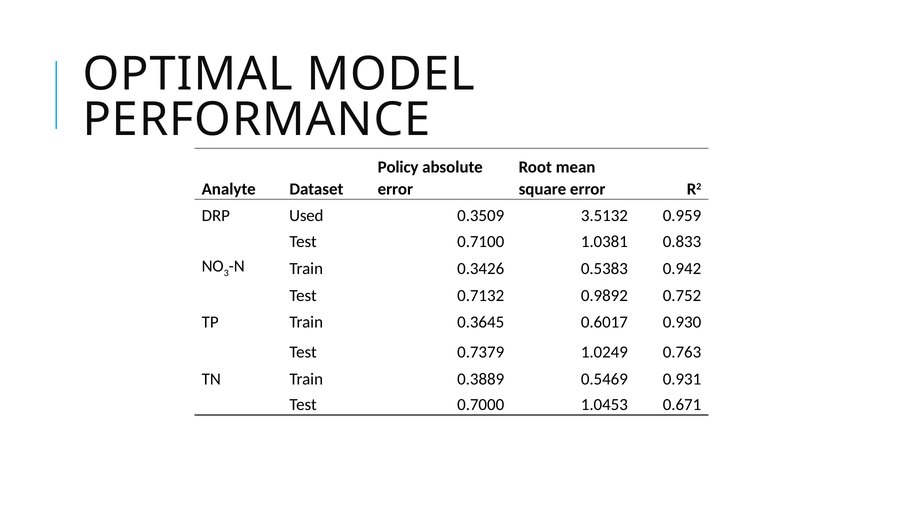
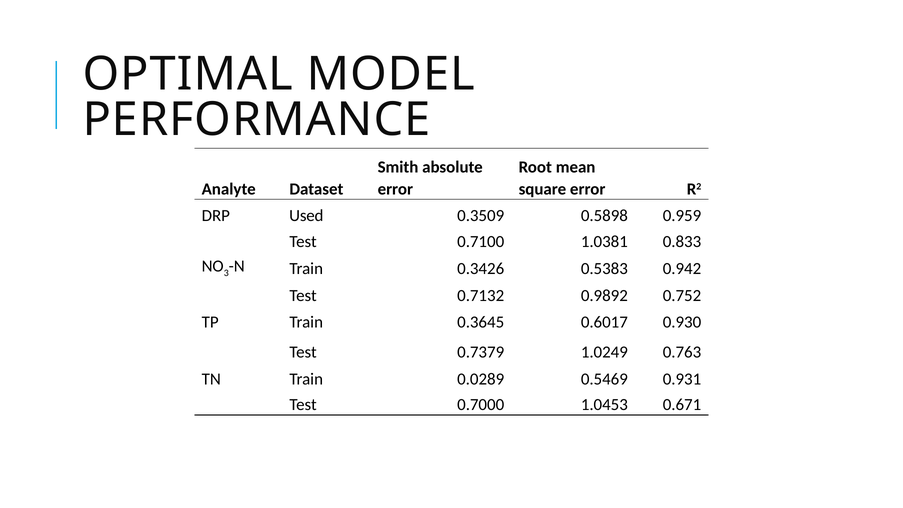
Policy: Policy -> Smith (398, 167)
3.5132: 3.5132 -> 0.5898 (604, 216)
0.3889: 0.3889 -> 0.0289 (481, 379)
